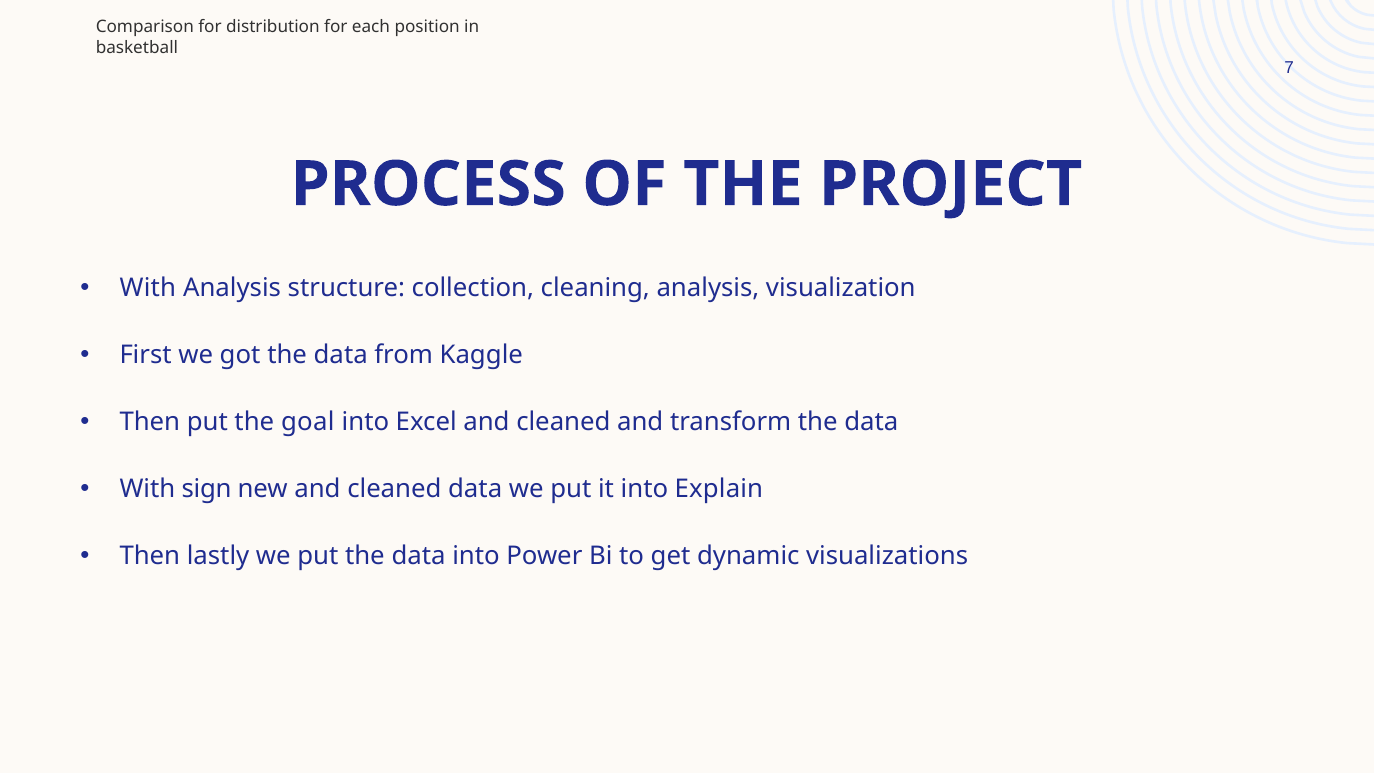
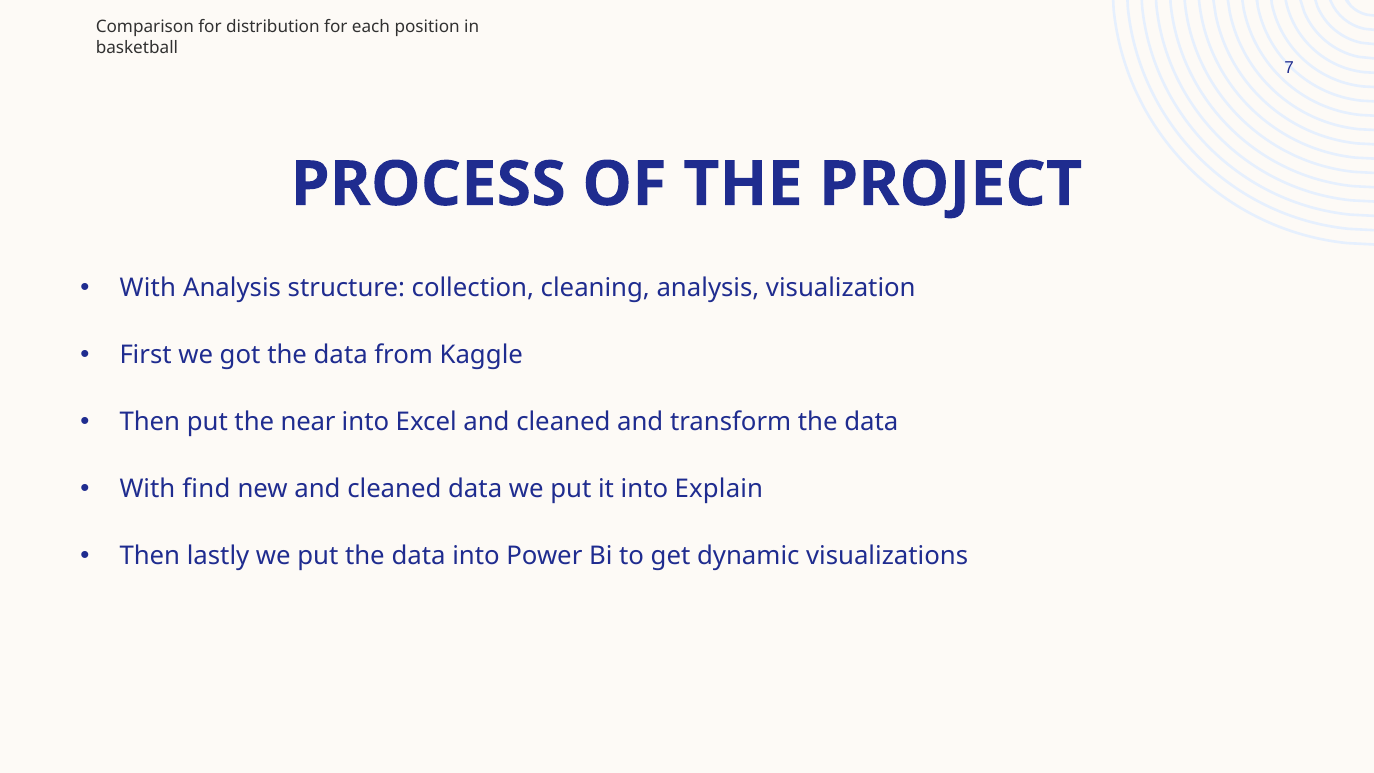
goal: goal -> near (308, 422)
sign: sign -> find (206, 489)
